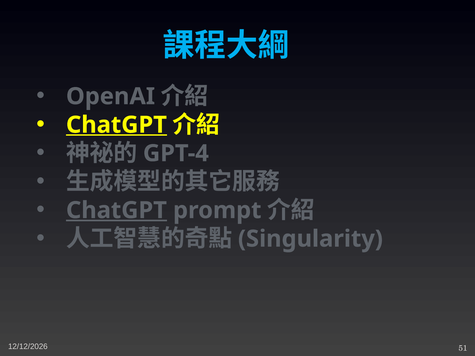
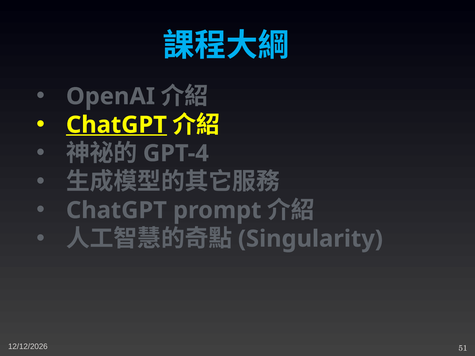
ChatGPT underline: present -> none (116, 210)
